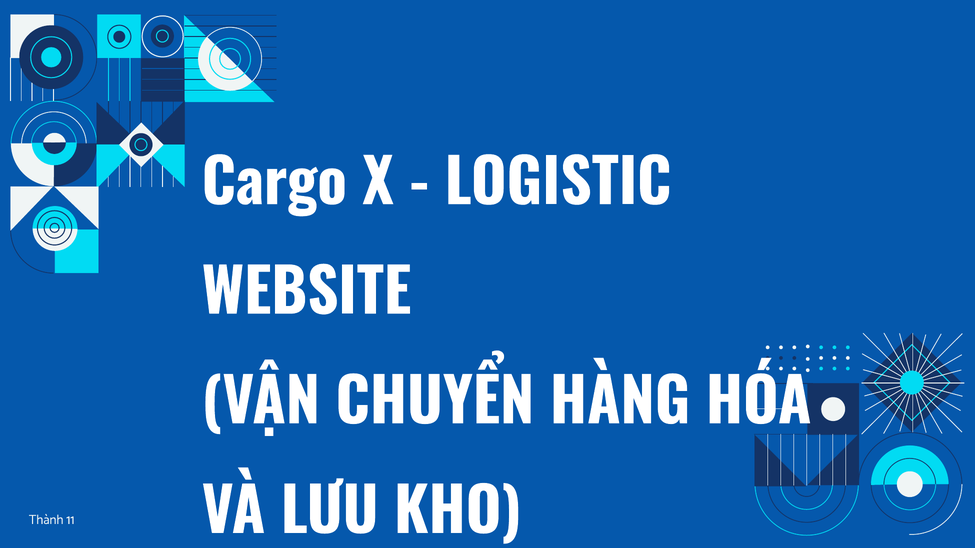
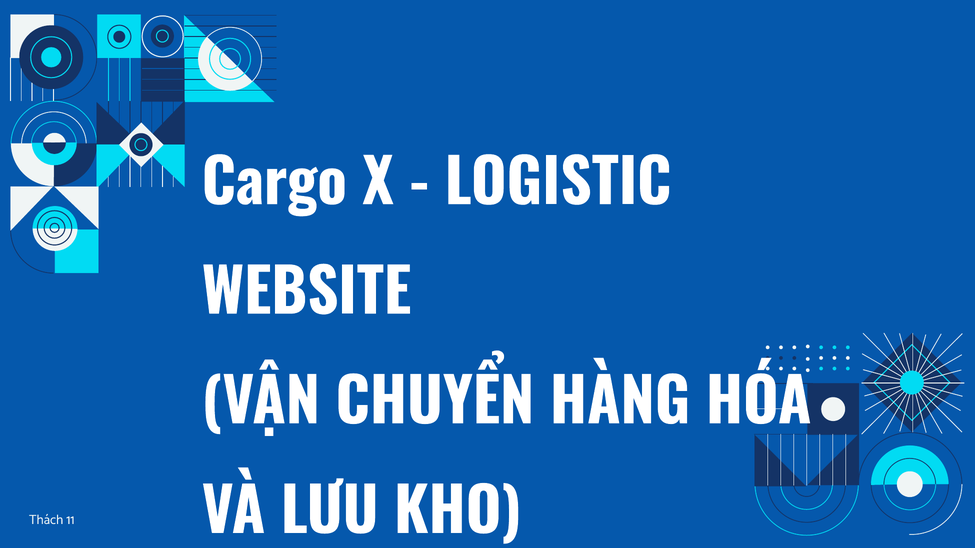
Thành: Thành -> Thách (46, 520)
